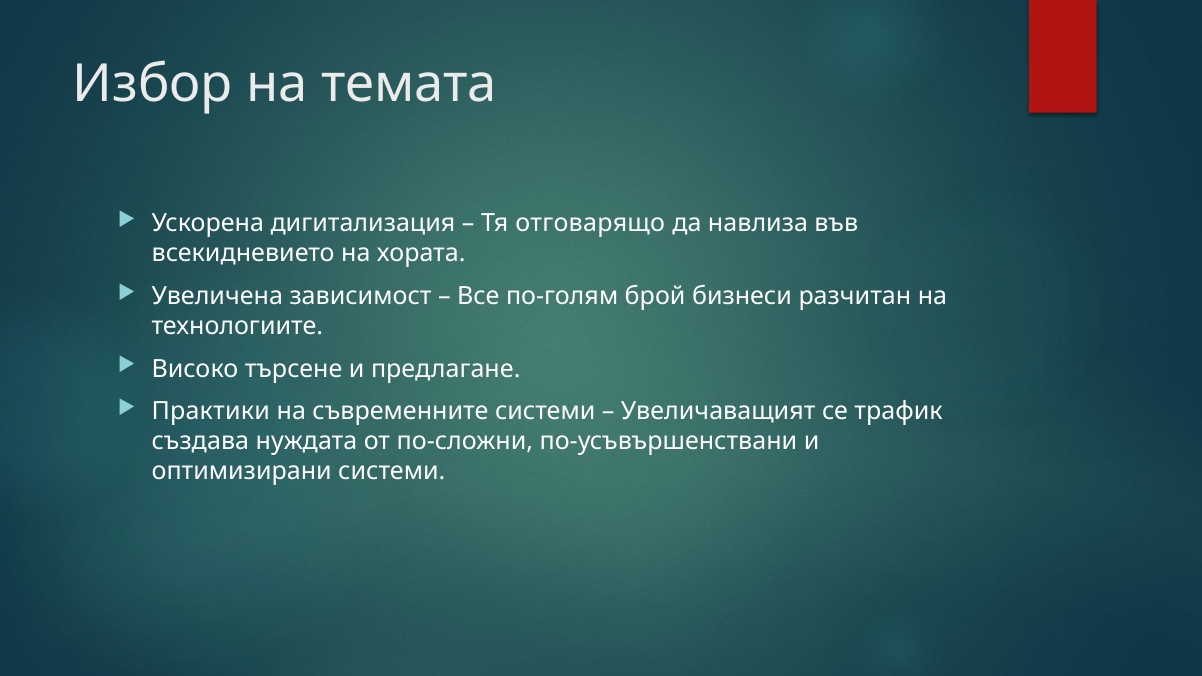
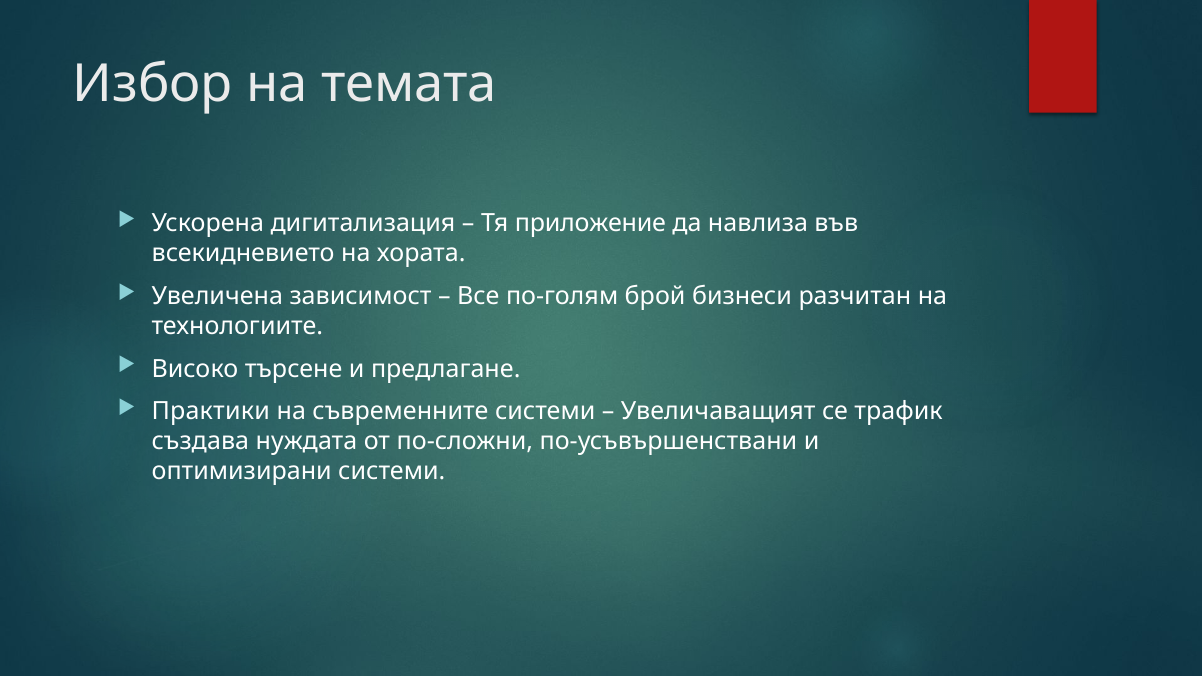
отговарящо: отговарящо -> приложение (590, 224)
